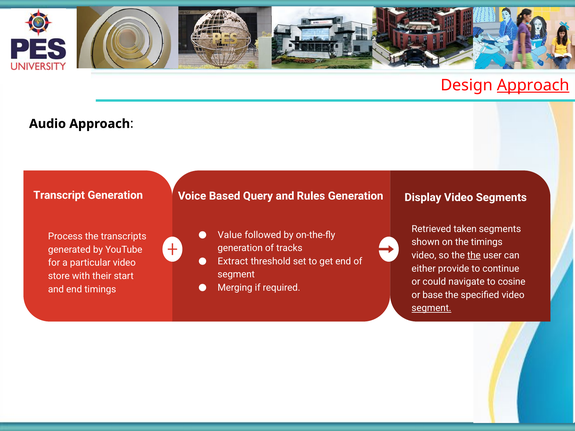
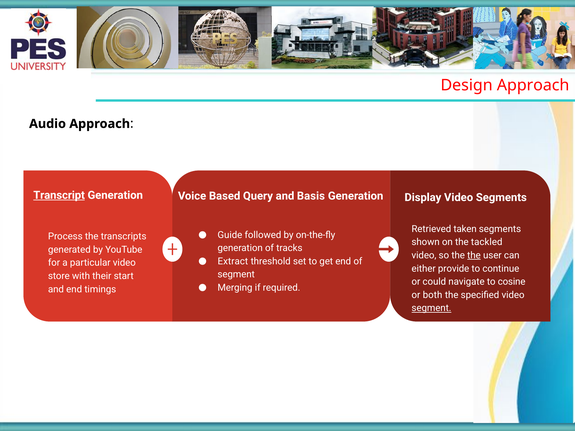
Approach underline: present -> none (533, 85)
Transcript underline: none -> present (59, 195)
Rules: Rules -> Basis (311, 196)
Value: Value -> Guide (230, 235)
the timings: timings -> tackled (487, 242)
base: base -> both (433, 295)
